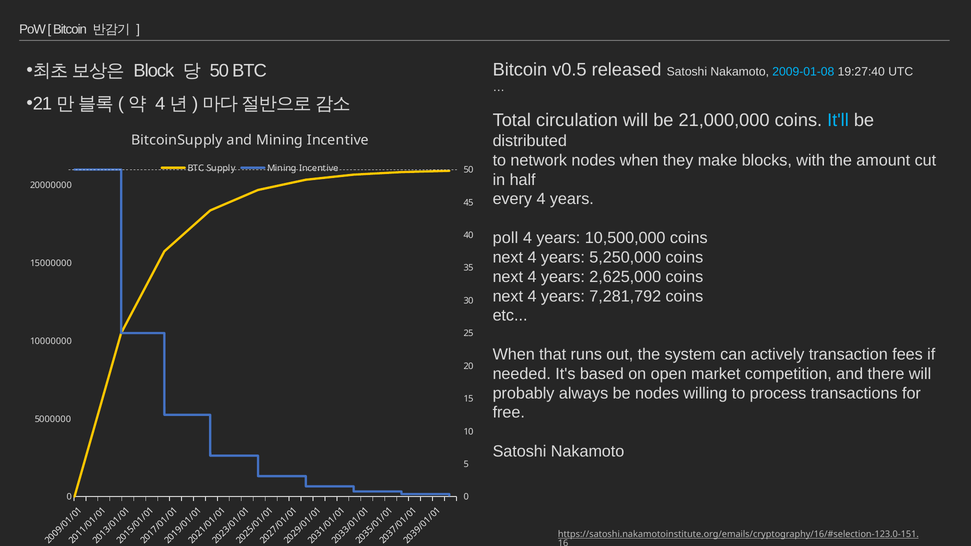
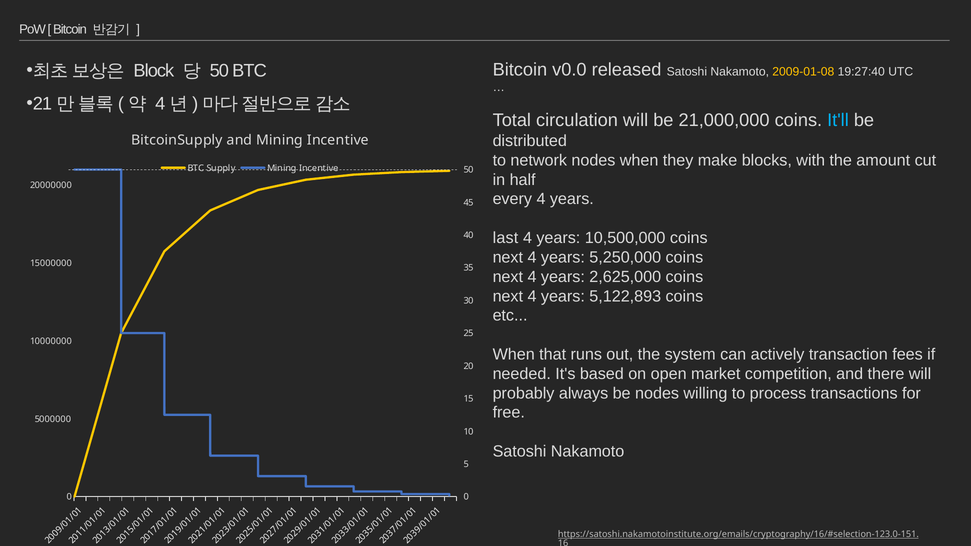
v0.5: v0.5 -> v0.0 (569, 70)
2009-01-08 colour: light blue -> yellow (803, 72)
poll: poll -> last (506, 238)
7,281,792: 7,281,792 -> 5,122,893 (625, 296)
